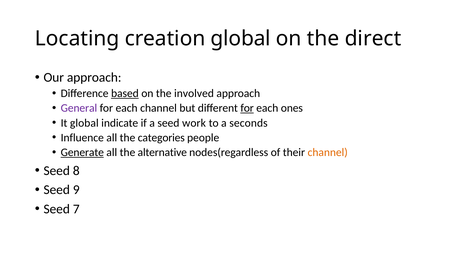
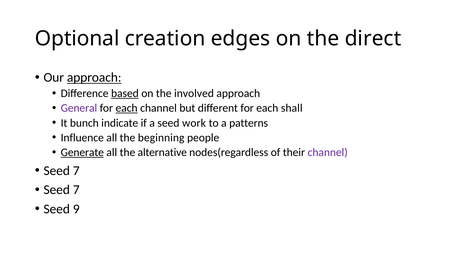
Locating: Locating -> Optional (77, 38)
creation global: global -> edges (241, 38)
approach underline: none -> present (94, 77)
each underline: none -> present (127, 108)
for underline: present -> none (247, 108)
ones: ones -> shall (292, 108)
It global: global -> bunch (84, 123)
seconds: seconds -> patterns (249, 123)
categories: categories -> beginning (161, 137)
channel colour: orange -> purple (328, 152)
8: 8 -> 7 (76, 170)
9: 9 -> 7 (76, 190)
7: 7 -> 9 (76, 209)
